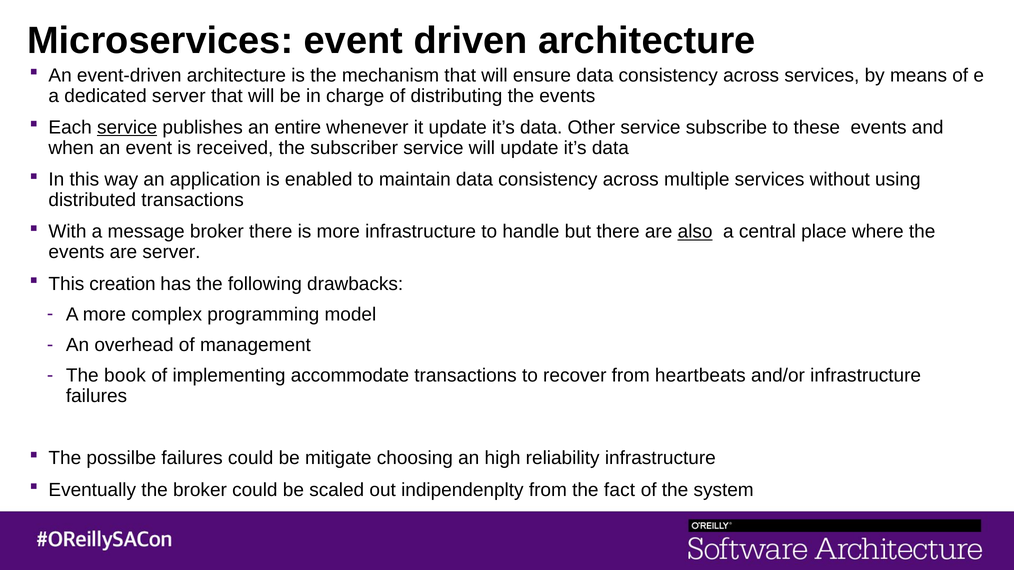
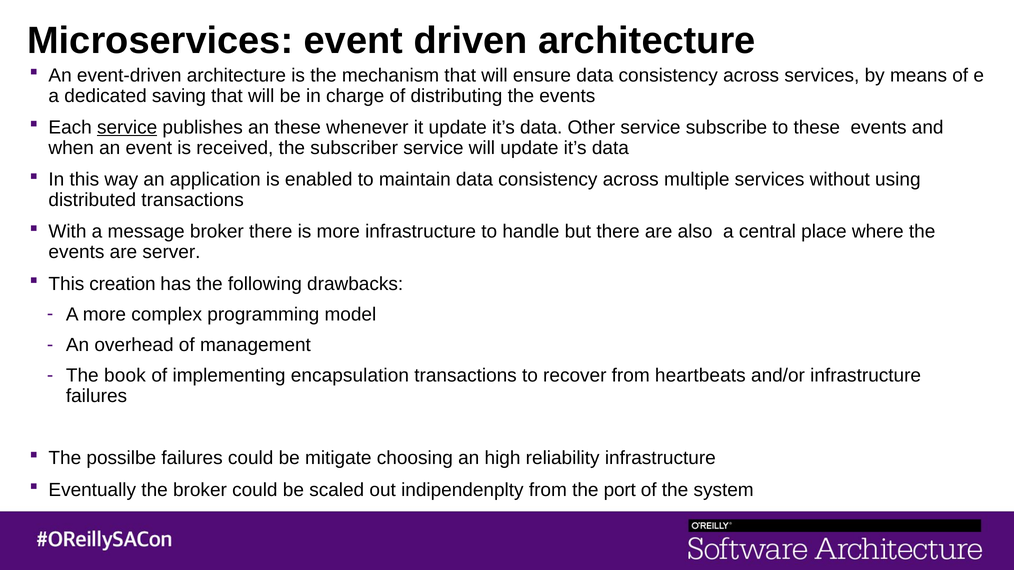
dedicated server: server -> saving (179, 96)
an entire: entire -> these (298, 128)
also underline: present -> none (695, 232)
accommodate: accommodate -> encapsulation (350, 376)
fact: fact -> port (620, 490)
